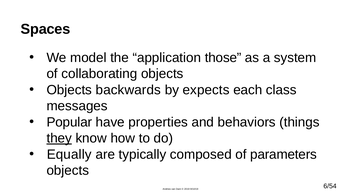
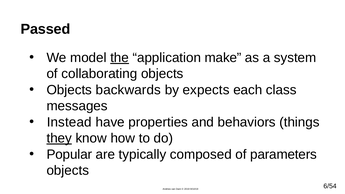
Spaces: Spaces -> Passed (46, 29)
the underline: none -> present (120, 58)
those: those -> make (223, 58)
Popular: Popular -> Instead (69, 122)
Equally: Equally -> Popular (69, 154)
